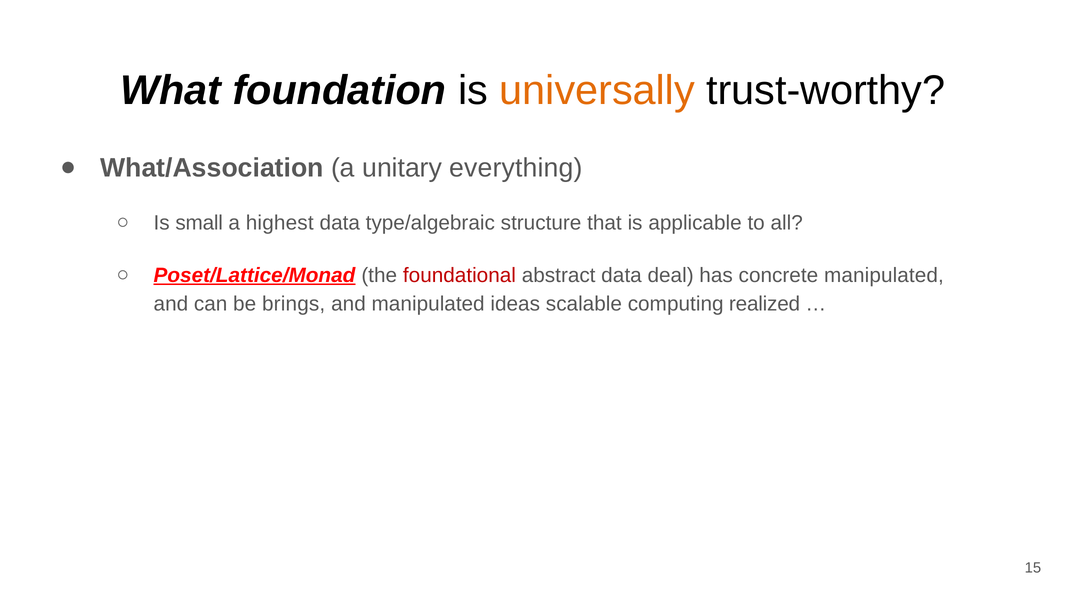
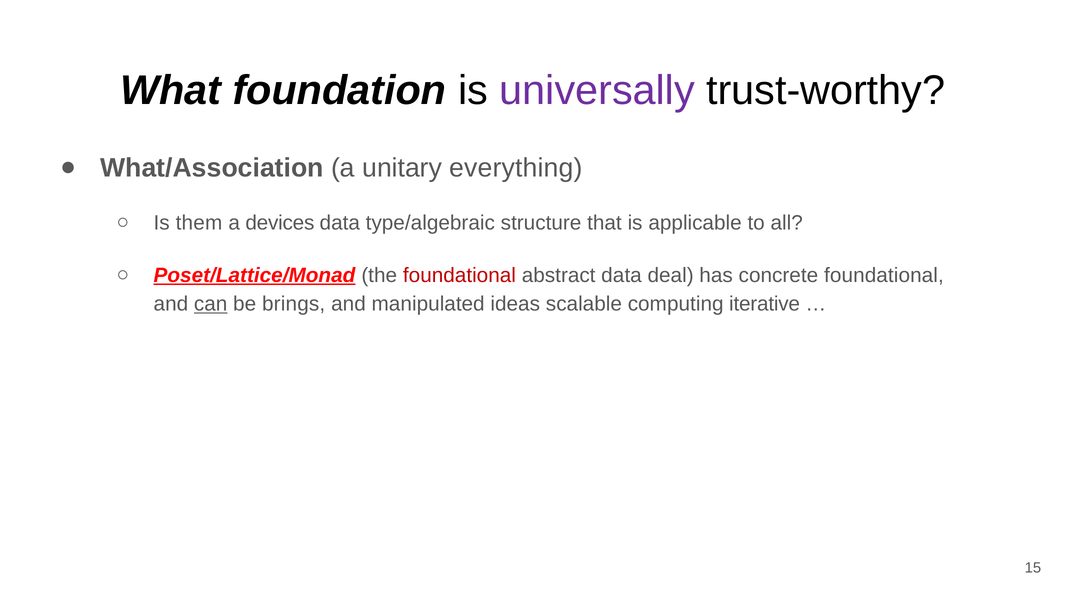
universally colour: orange -> purple (597, 90)
small: small -> them (199, 223)
highest: highest -> devices (280, 223)
concrete manipulated: manipulated -> foundational (884, 275)
can underline: none -> present (211, 304)
realized: realized -> iterative (765, 304)
